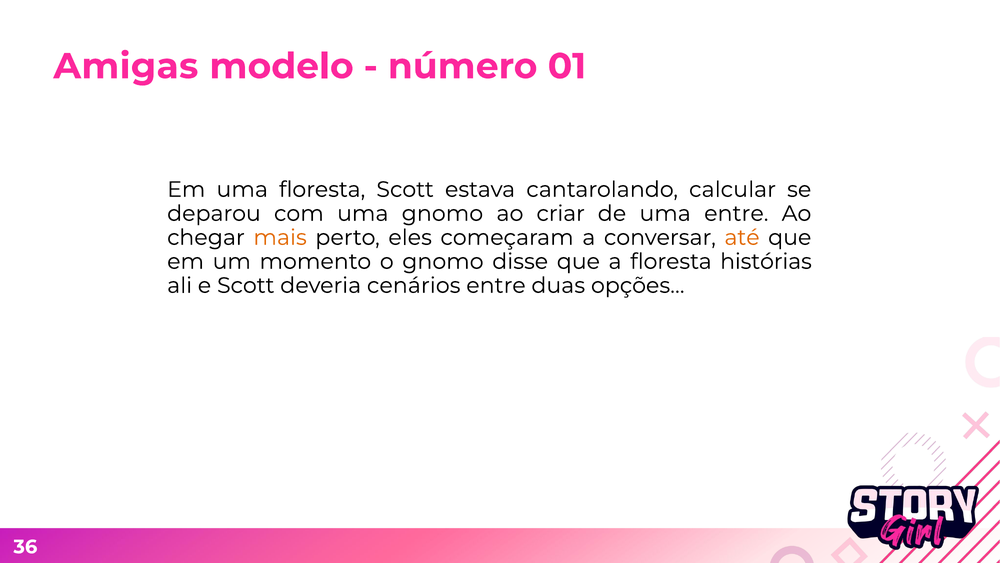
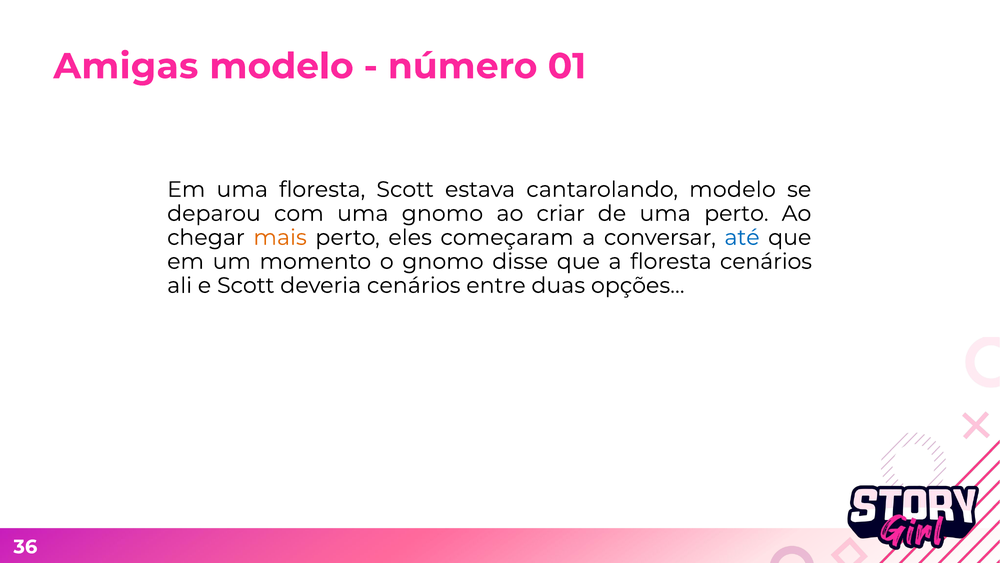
cantarolando calcular: calcular -> modelo (732, 189)
uma entre: entre -> perto (736, 213)
até colour: orange -> blue (742, 237)
floresta histórias: histórias -> cenários (766, 261)
